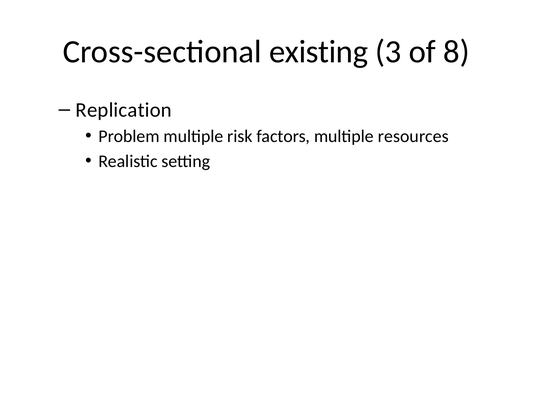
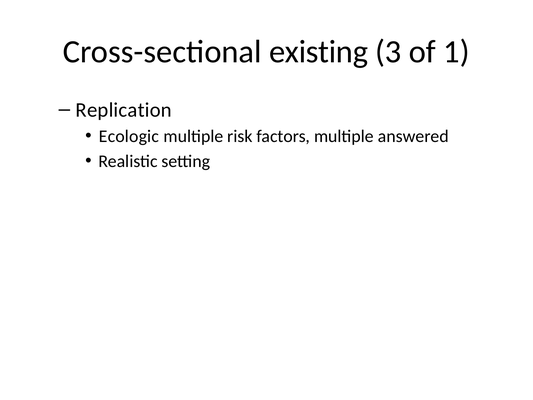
8: 8 -> 1 (456, 52)
Problem: Problem -> Ecologic (129, 136)
resources: resources -> answered (413, 136)
